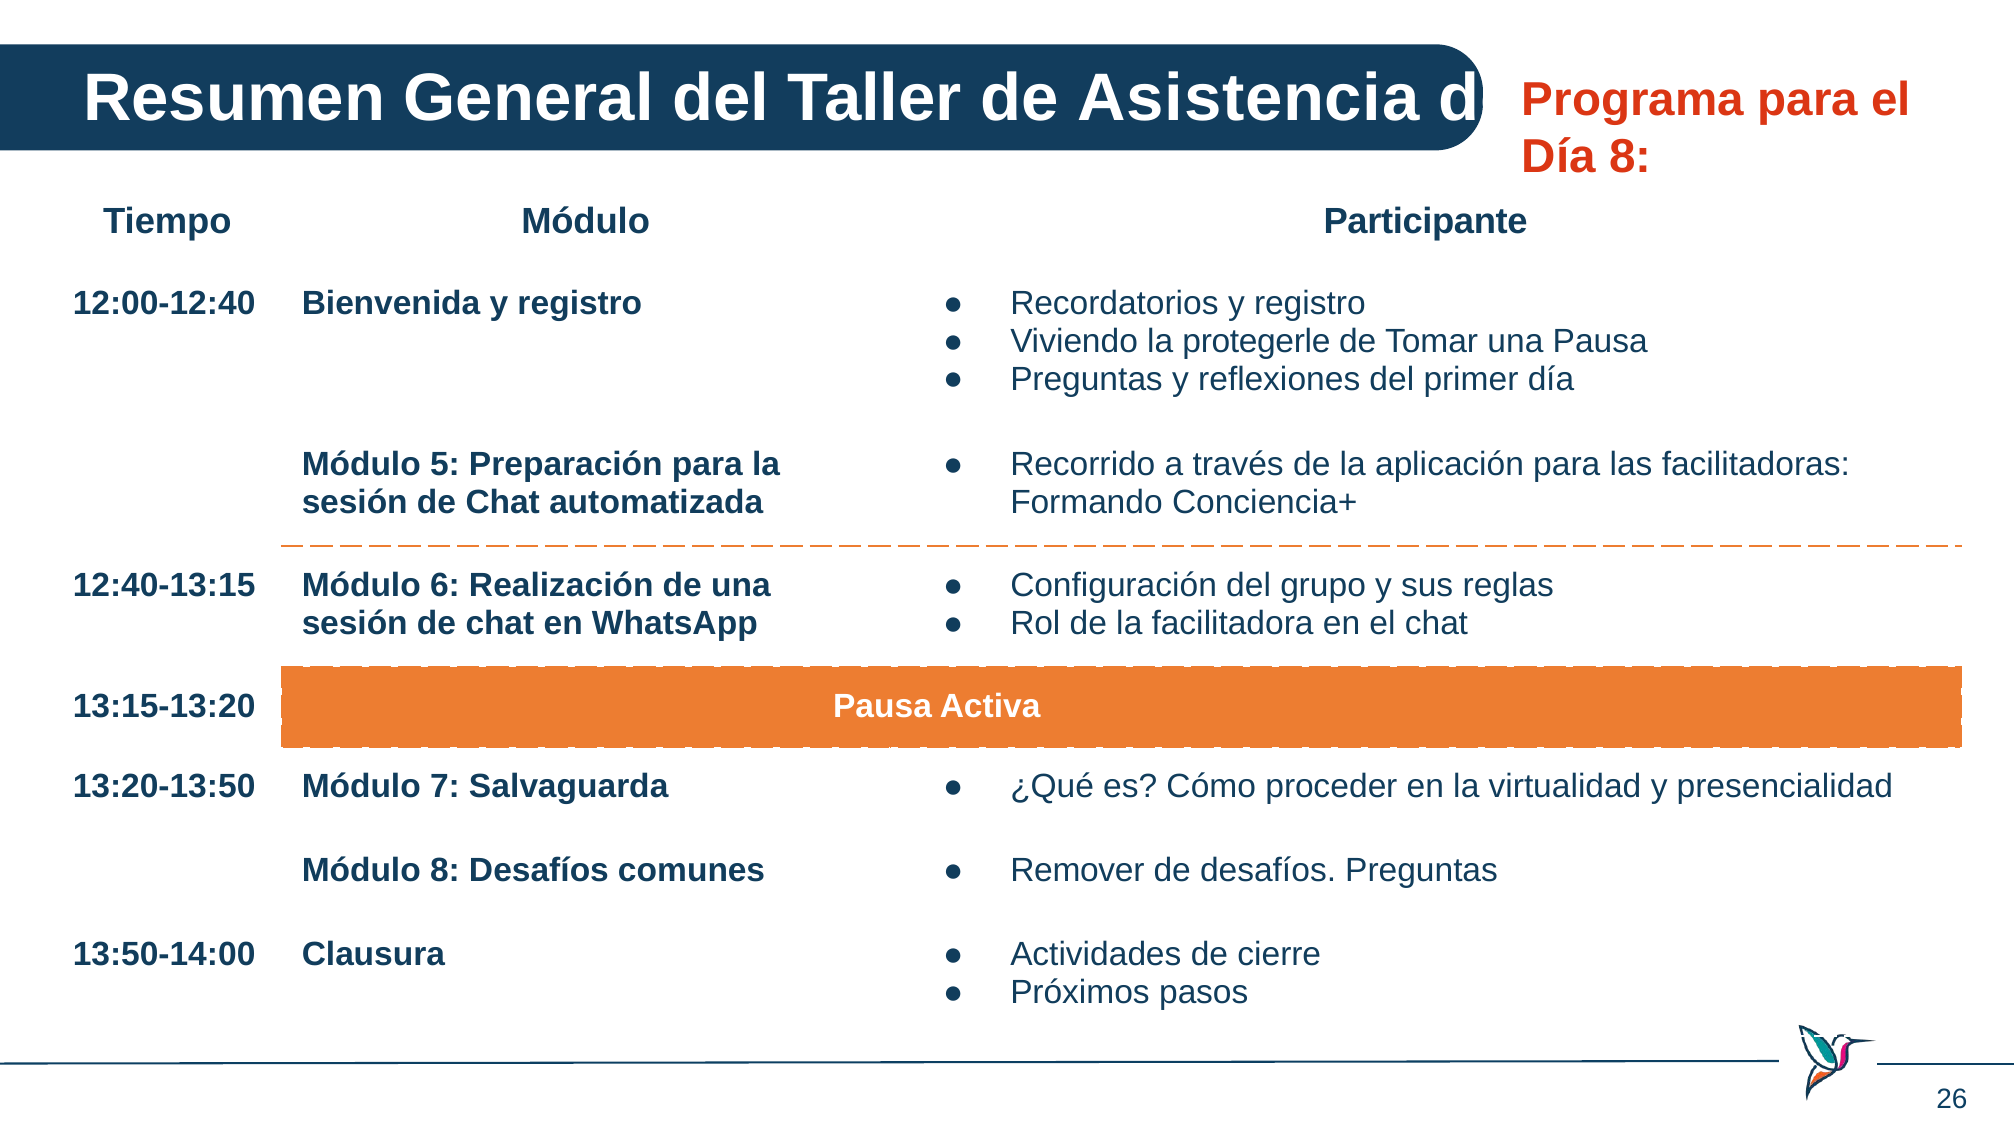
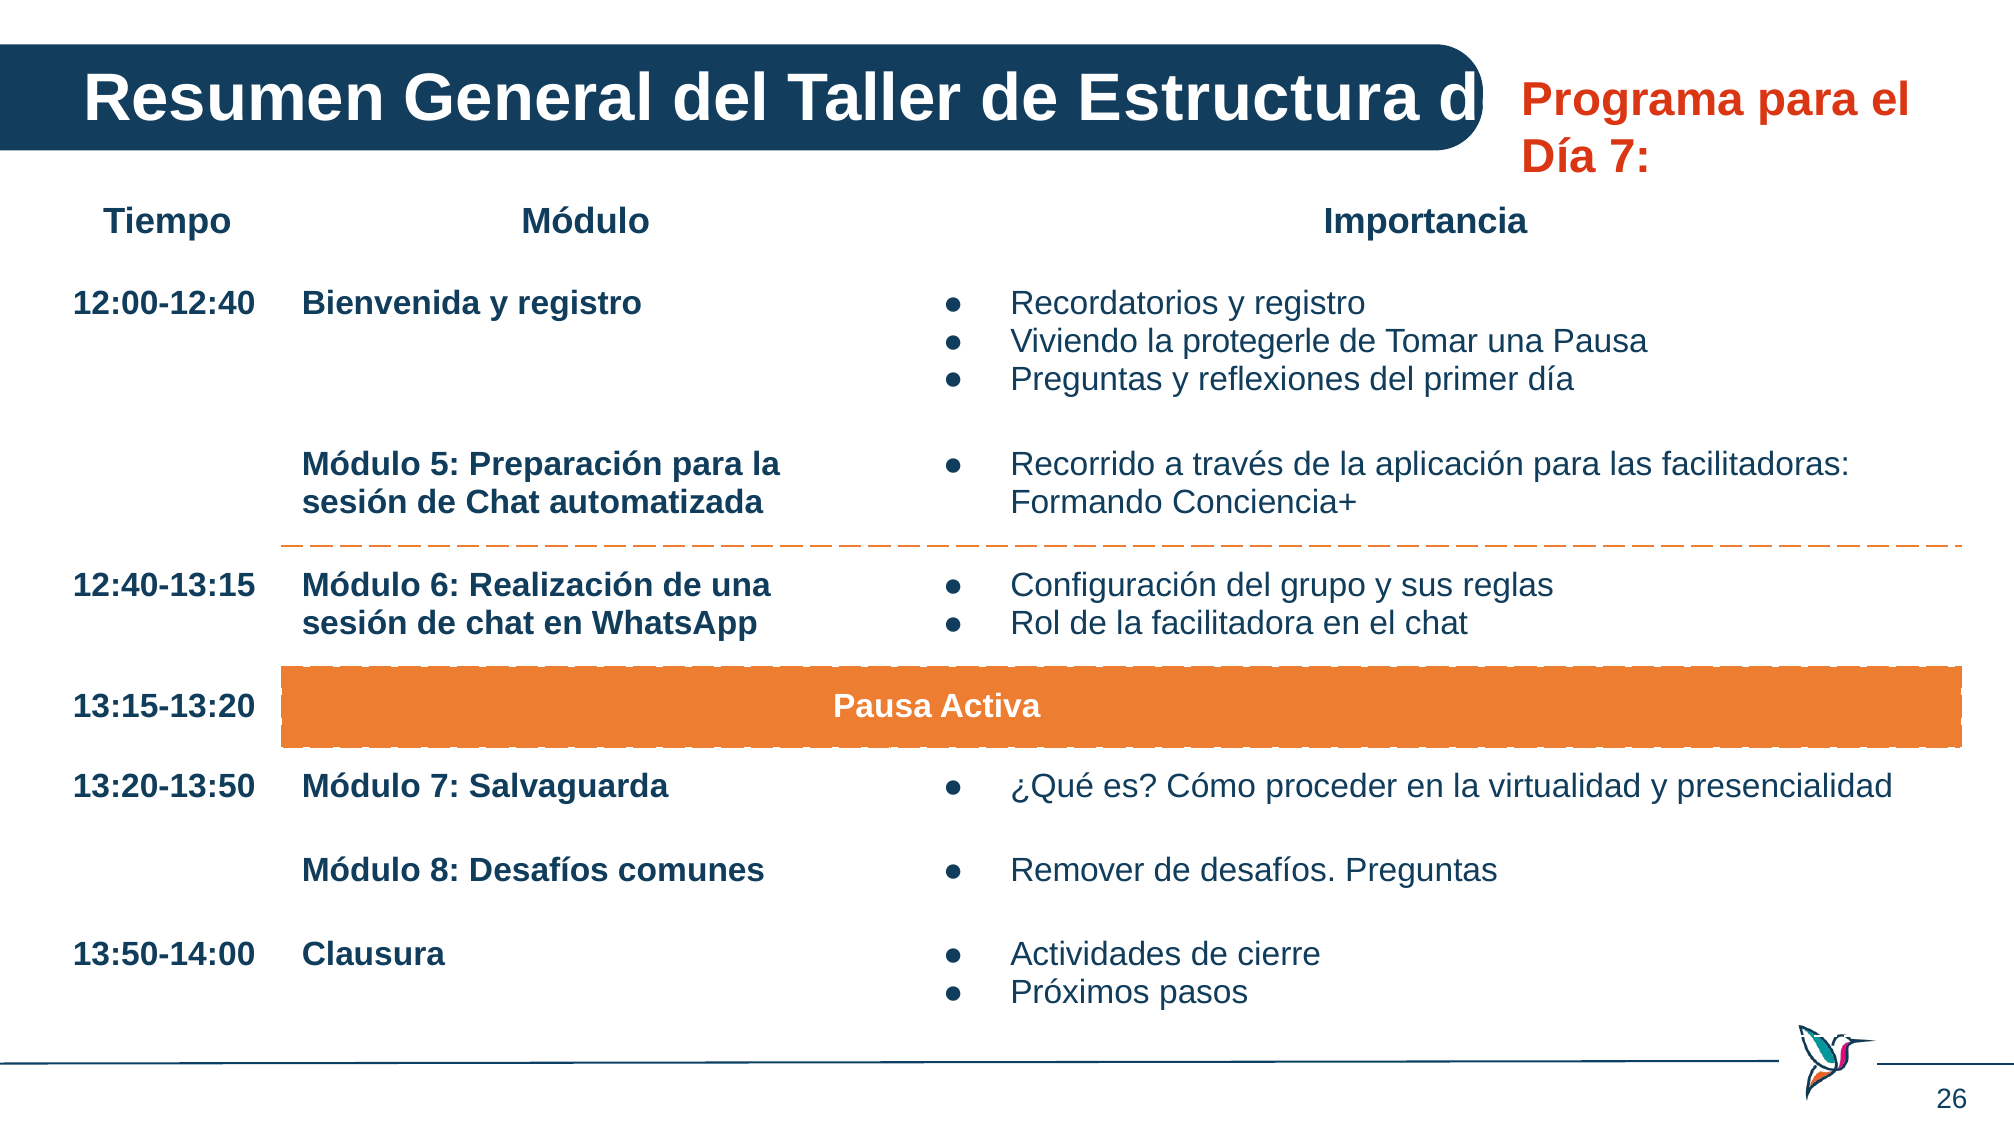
Asistencia: Asistencia -> Estructura (1249, 99)
Día 8: 8 -> 7 (1630, 157)
Participante: Participante -> Importancia (1426, 221)
